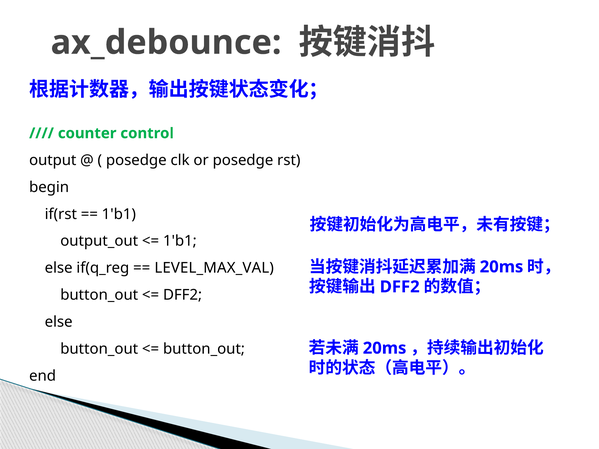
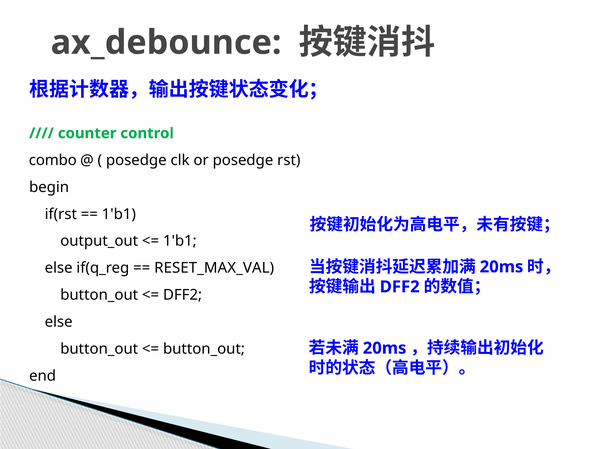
output: output -> combo (53, 160)
LEVEL_MAX_VAL: LEVEL_MAX_VAL -> RESET_MAX_VAL (214, 268)
